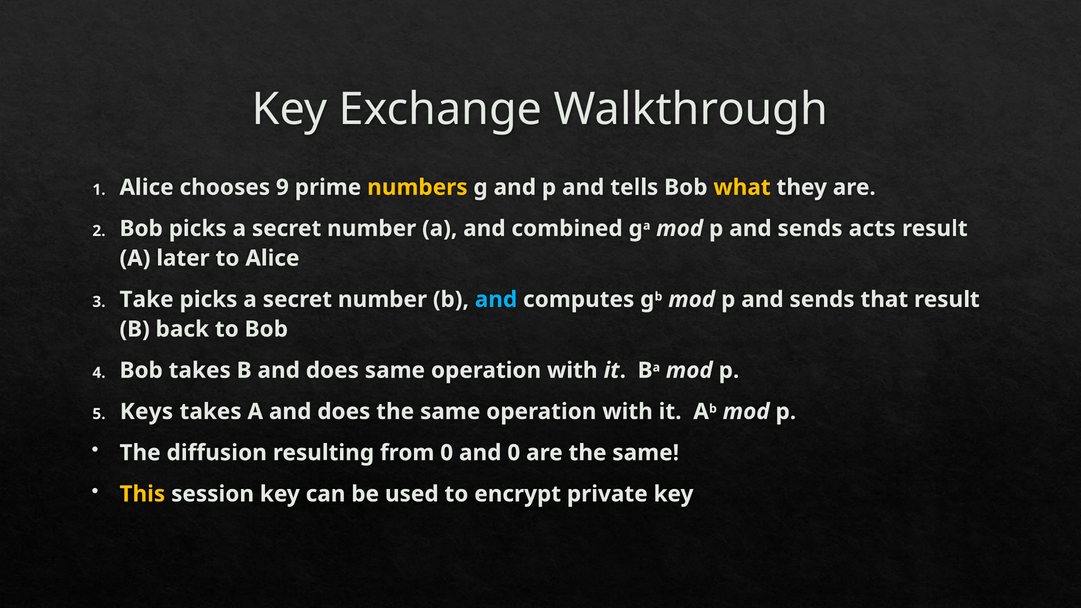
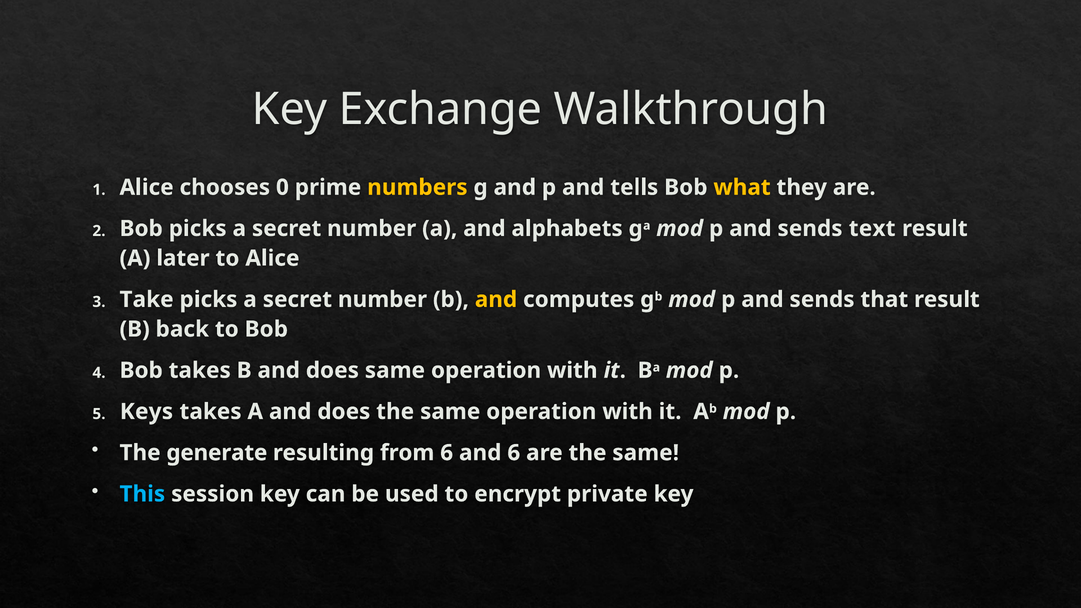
9: 9 -> 0 (282, 187)
combined: combined -> alphabets (567, 229)
acts: acts -> text (872, 229)
and colour: light blue -> yellow (496, 299)
diffusion: diffusion -> generate (217, 453)
from 0: 0 -> 6 (447, 453)
and 0: 0 -> 6 (514, 453)
This colour: yellow -> light blue (142, 494)
